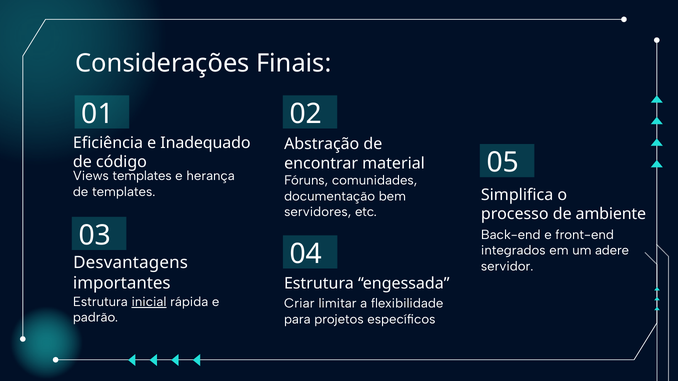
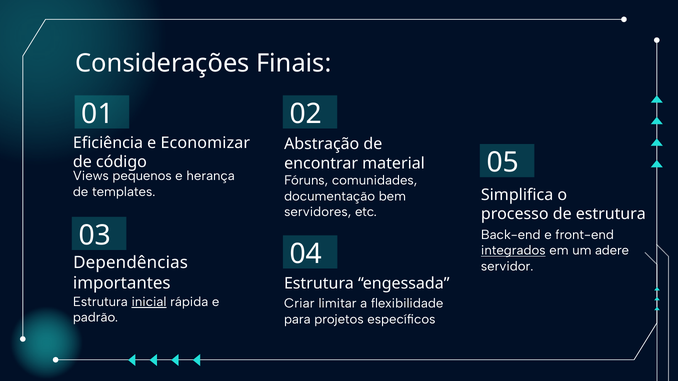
Inadequado: Inadequado -> Economizar (205, 143)
Views templates: templates -> pequenos (142, 176)
de ambiente: ambiente -> estrutura (611, 214)
integrados underline: none -> present (513, 251)
Desvantagens: Desvantagens -> Dependências (131, 263)
